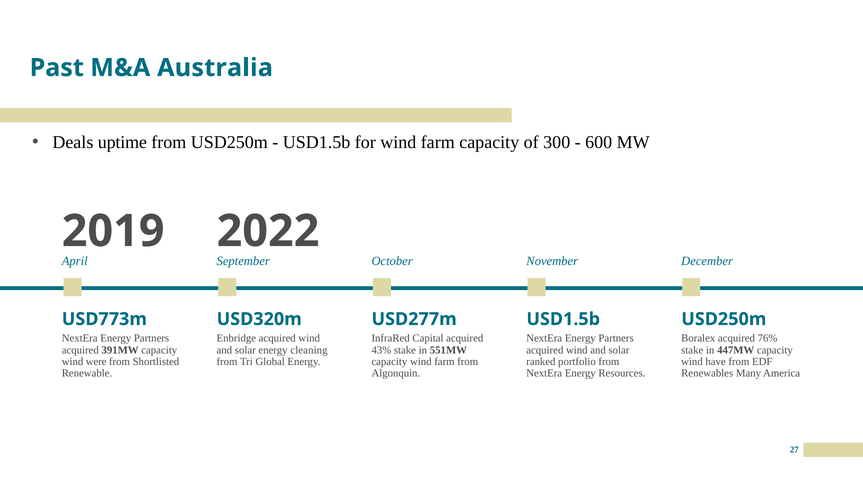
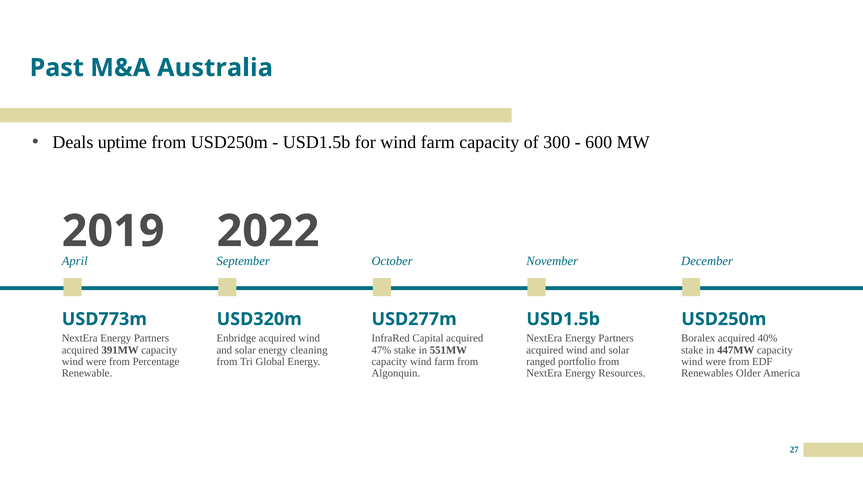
76%: 76% -> 40% (768, 338)
43%: 43% -> 47% (381, 350)
Shortlisted: Shortlisted -> Percentage (156, 361)
ranked: ranked -> ranged (541, 361)
have: have -> were (716, 361)
Many: Many -> Older (748, 373)
